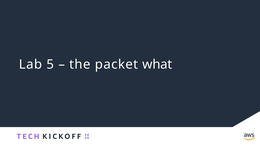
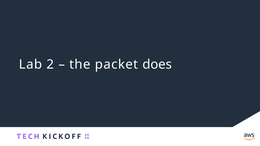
5: 5 -> 2 (50, 65)
what: what -> does (157, 65)
